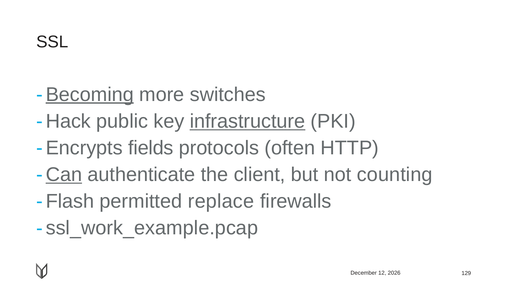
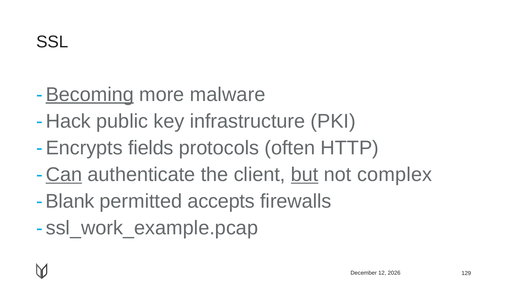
switches: switches -> malware (228, 94)
infrastructure underline: present -> none (247, 121)
but underline: none -> present (305, 175)
counting: counting -> complex (395, 175)
Flash: Flash -> Blank (70, 201)
replace: replace -> accepts (221, 201)
